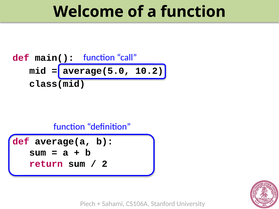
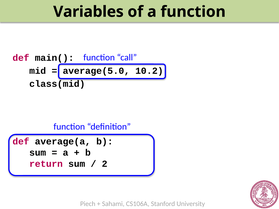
Welcome: Welcome -> Variables (88, 12)
